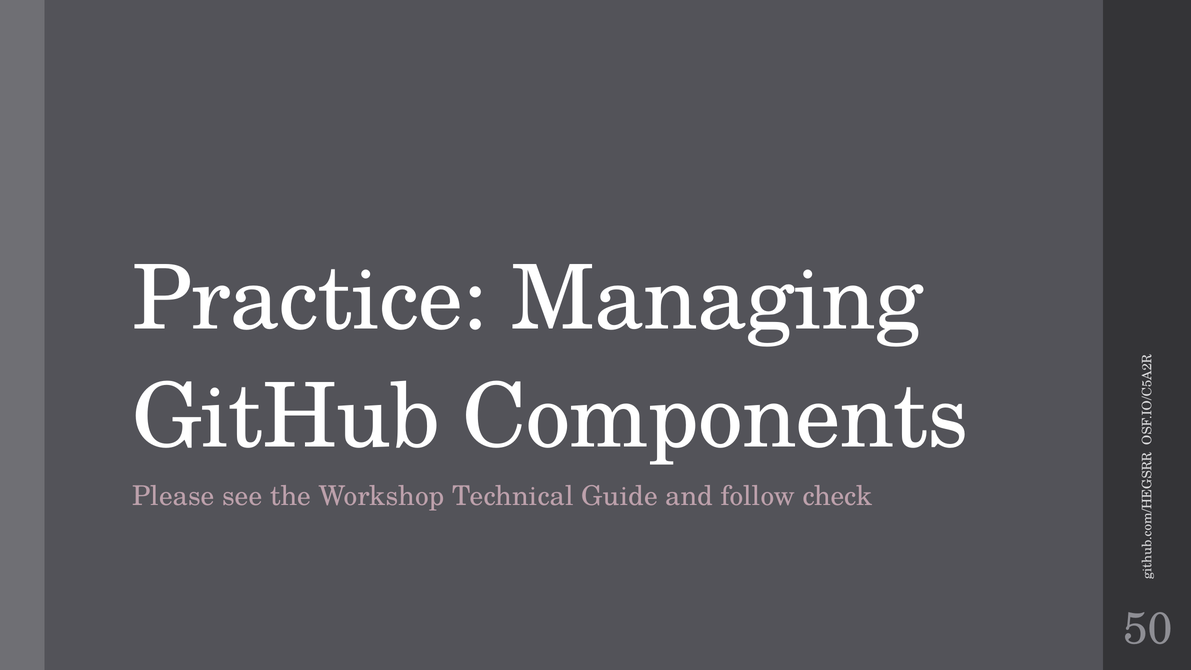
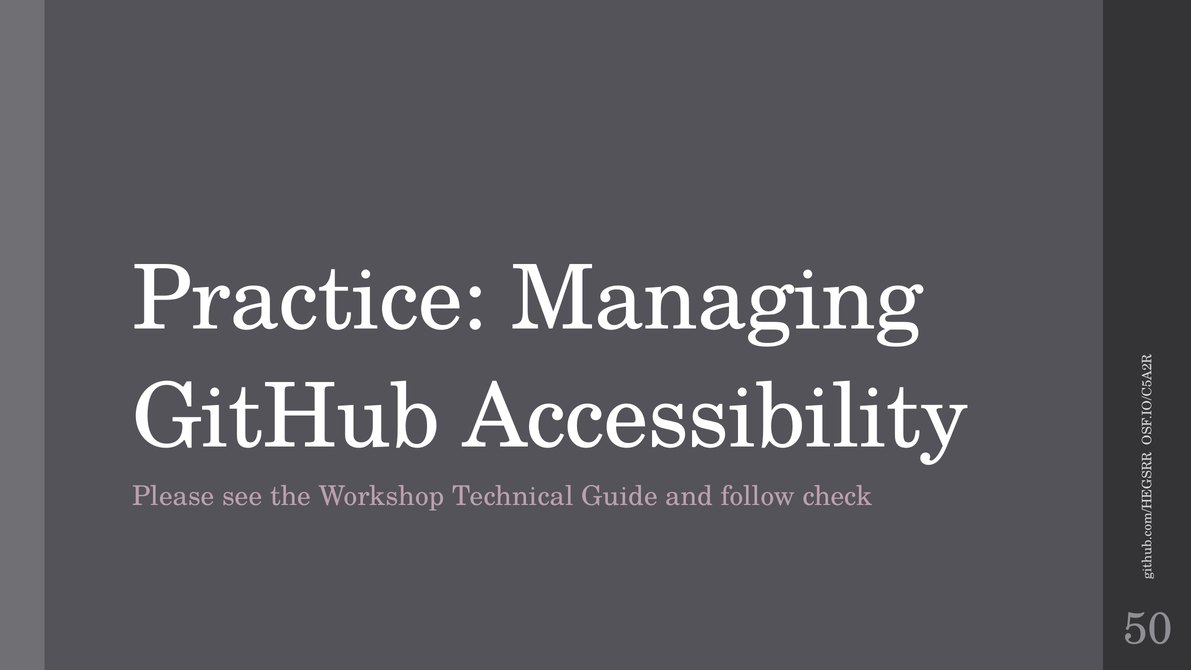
Components: Components -> Accessibility (715, 417)
